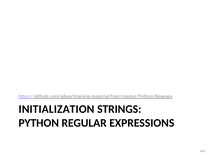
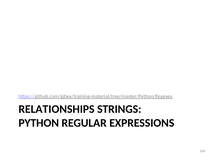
INITIALIZATION: INITIALIZATION -> RELATIONSHIPS (57, 109)
